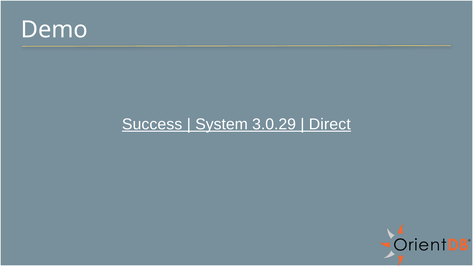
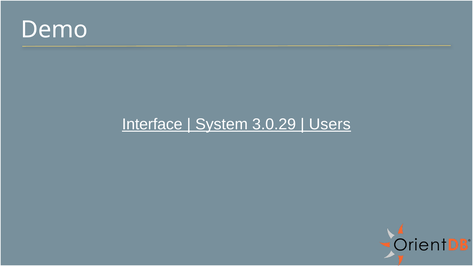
Success: Success -> Interface (152, 124)
Direct: Direct -> Users (330, 124)
